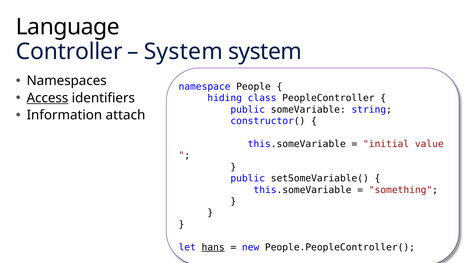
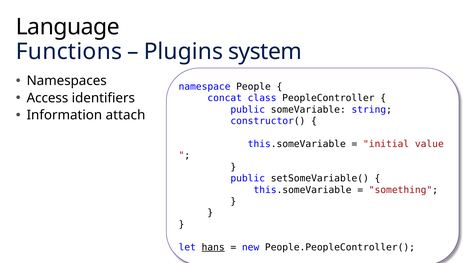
Controller: Controller -> Functions (69, 52)
System: System -> Plugins (183, 52)
Access underline: present -> none (47, 98)
hiding: hiding -> concat (225, 98)
